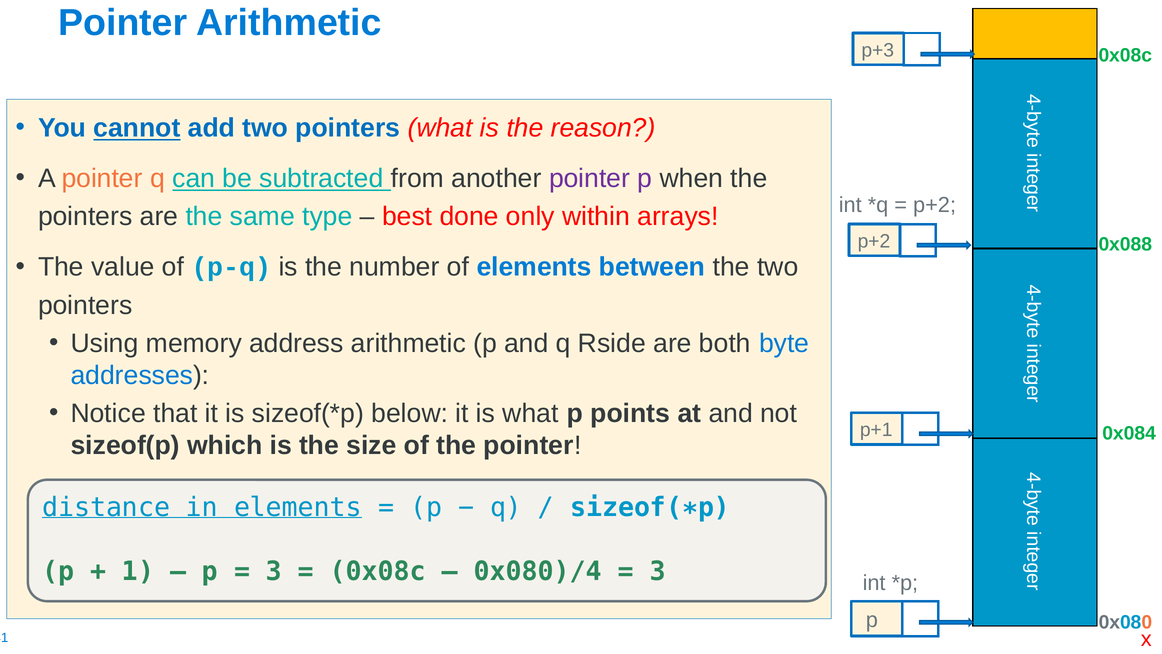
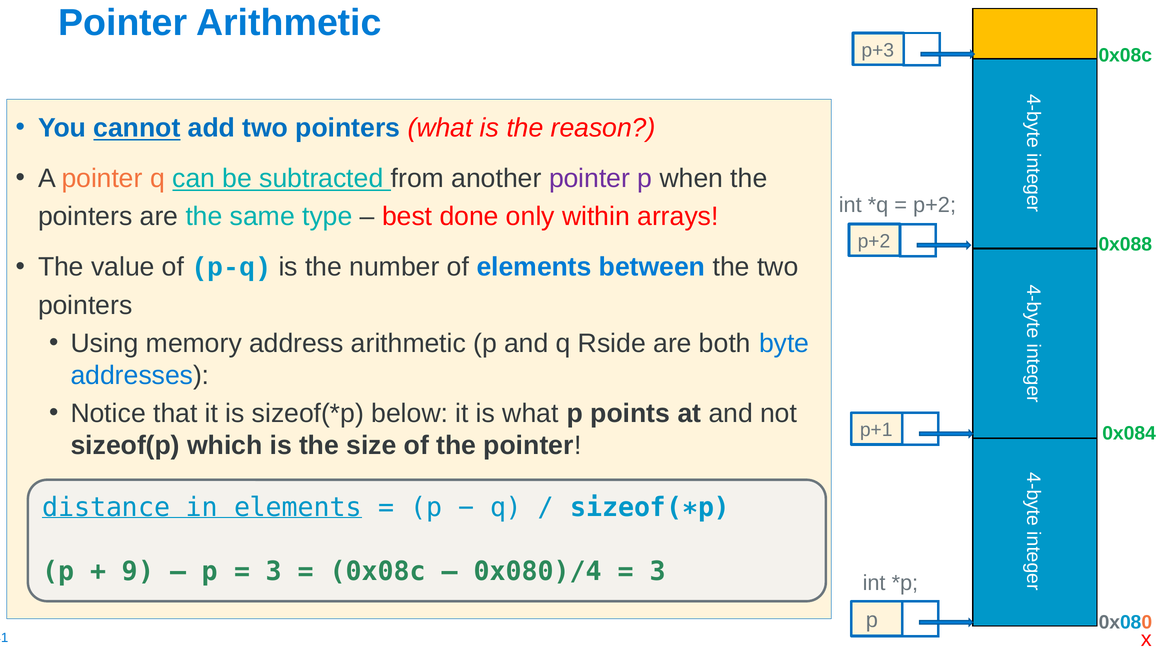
1: 1 -> 9 (138, 571)
